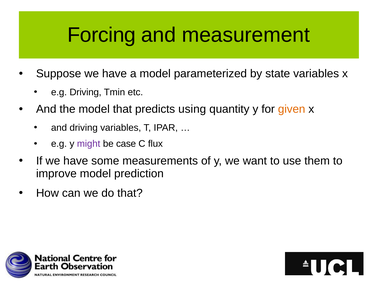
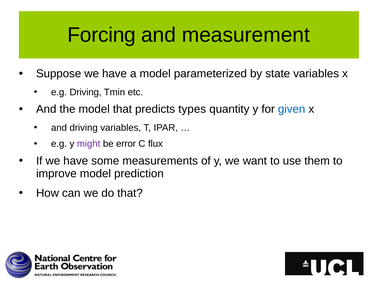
using: using -> types (192, 109)
given colour: orange -> blue (292, 109)
case: case -> error (126, 144)
